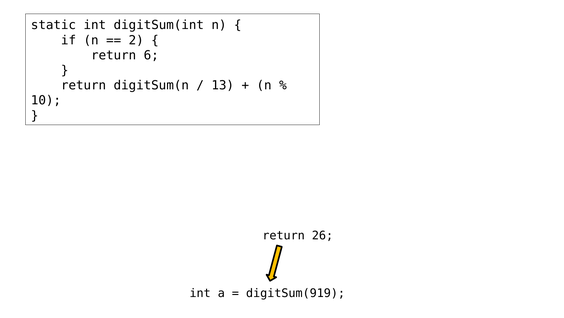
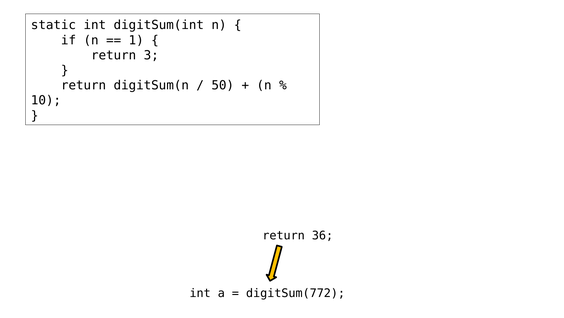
2: 2 -> 1 (136, 40)
6: 6 -> 3 (151, 55)
13: 13 -> 50 (223, 85)
26: 26 -> 36 (322, 235)
digitSum(919: digitSum(919 -> digitSum(772 (296, 293)
